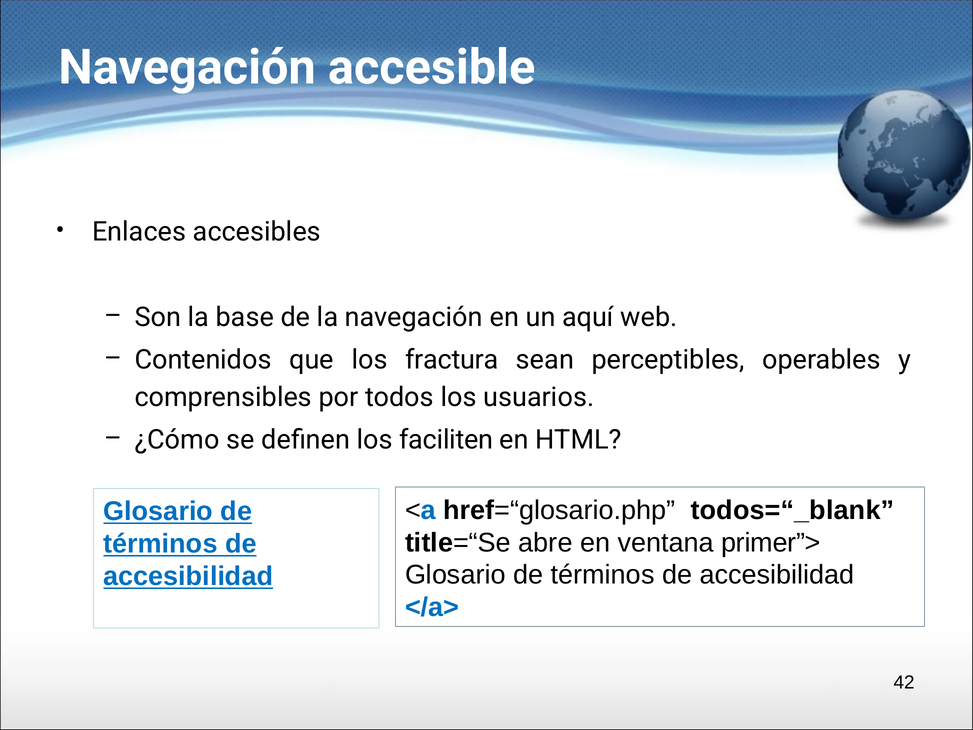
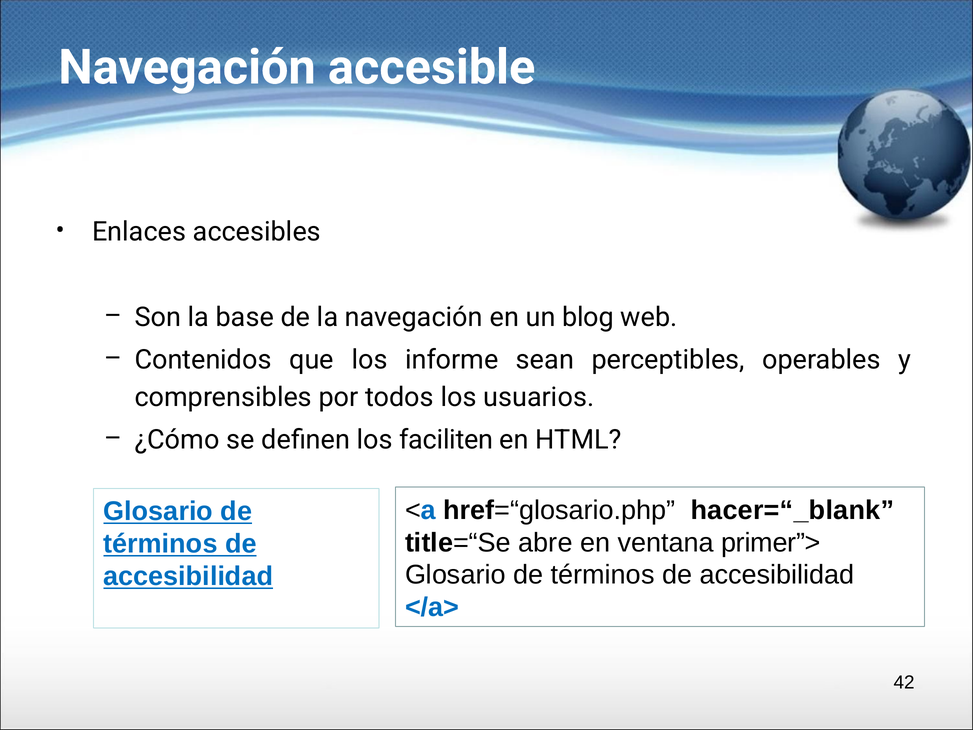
aquí: aquí -> blog (588, 317)
fractura: fractura -> informe (452, 360)
todos=“_blank: todos=“_blank -> hacer=“_blank (792, 510)
